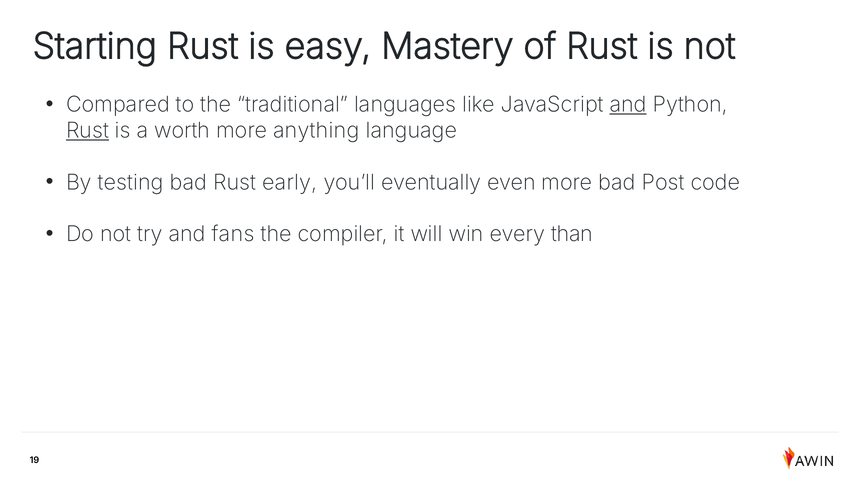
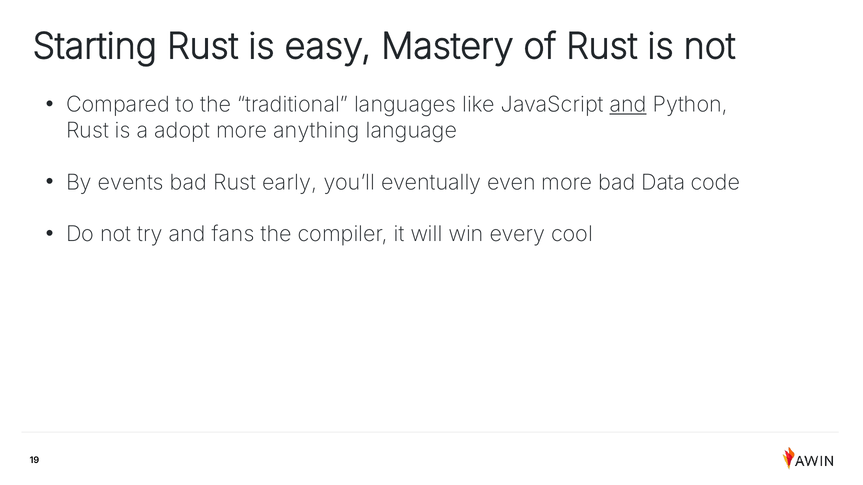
Rust underline: present -> none (87, 131)
worth: worth -> adopt (182, 131)
testing: testing -> events (131, 183)
Post: Post -> Data (663, 183)
than: than -> cool (572, 234)
